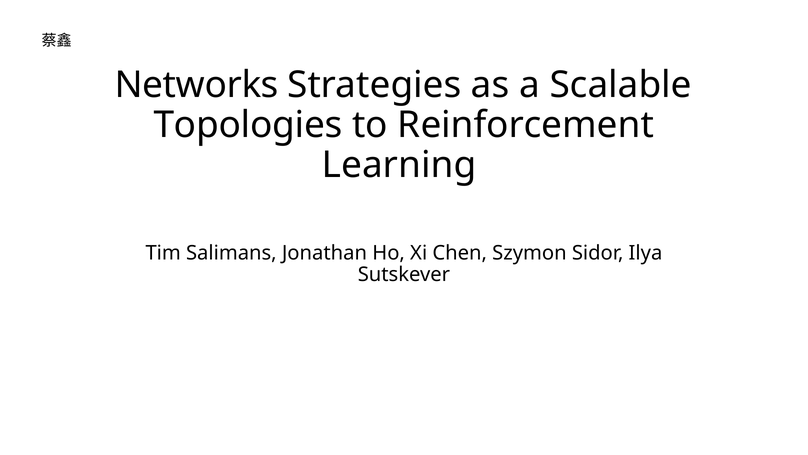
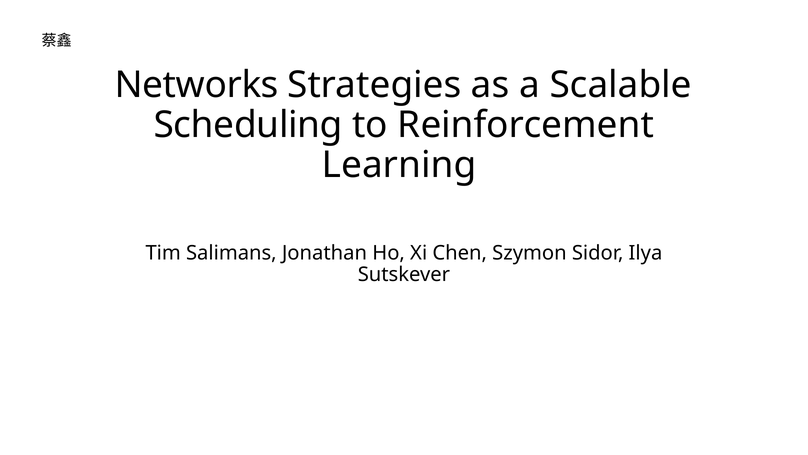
Topologies: Topologies -> Scheduling (248, 125)
